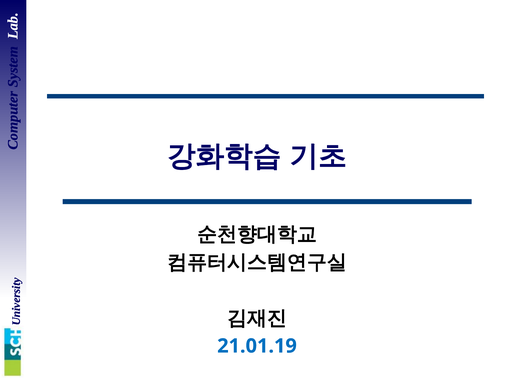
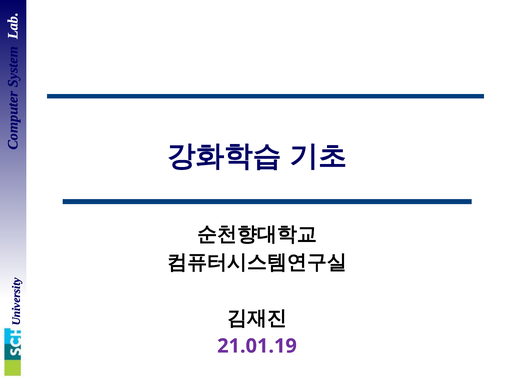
21.01.19 colour: blue -> purple (257, 346)
